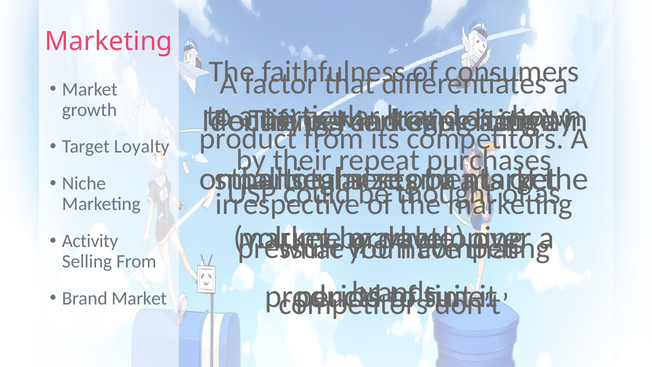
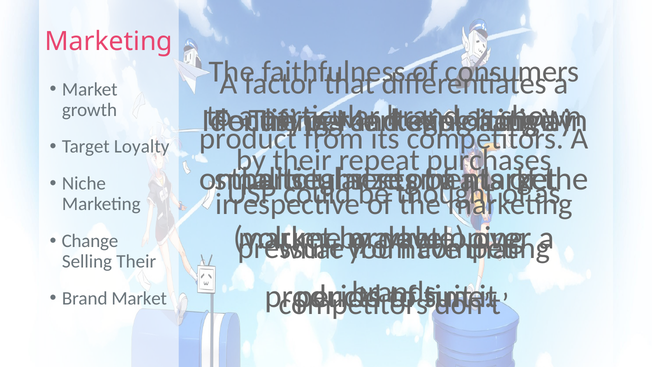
Activity: Activity -> Change (90, 241)
Selling From: From -> Their (136, 261)
